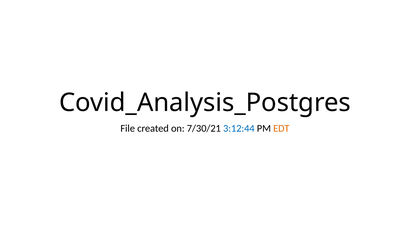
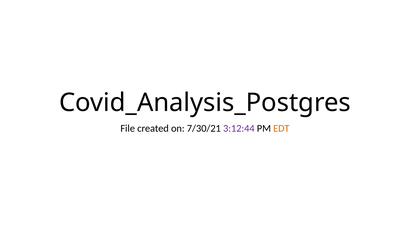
3:12:44 colour: blue -> purple (239, 128)
